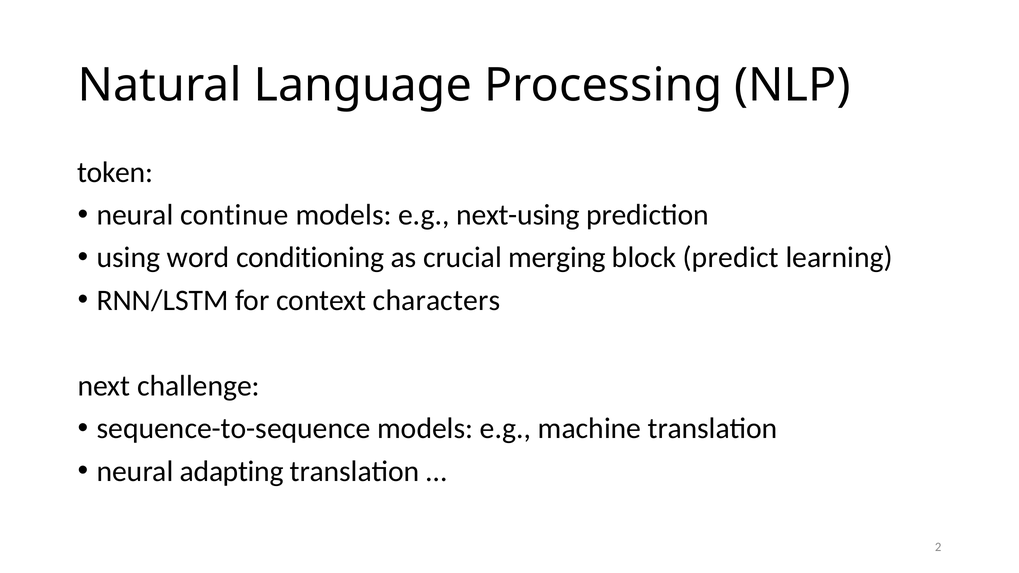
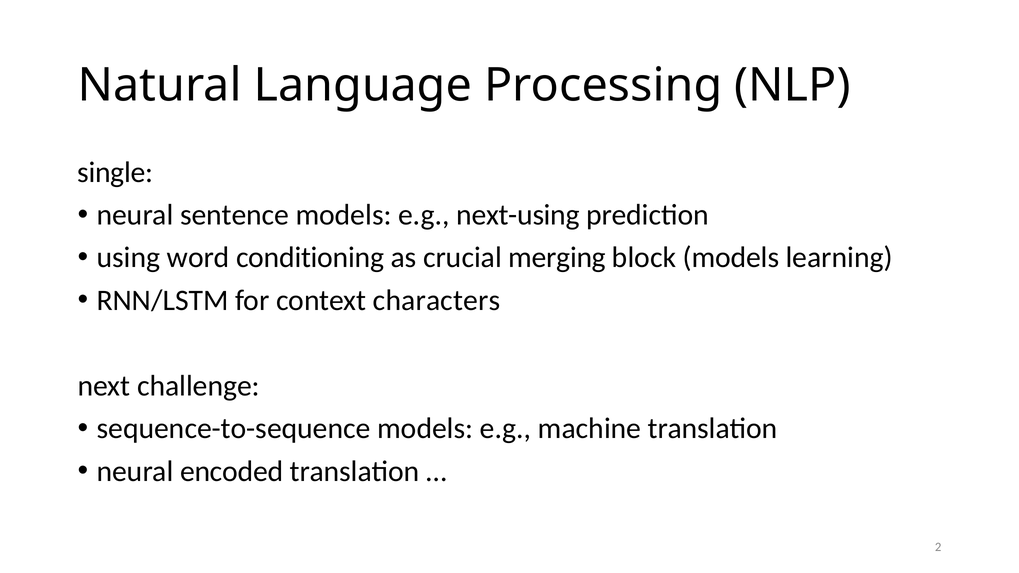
token: token -> single (115, 172)
continue: continue -> sentence (234, 215)
block predict: predict -> models (731, 258)
adapting: adapting -> encoded (232, 471)
